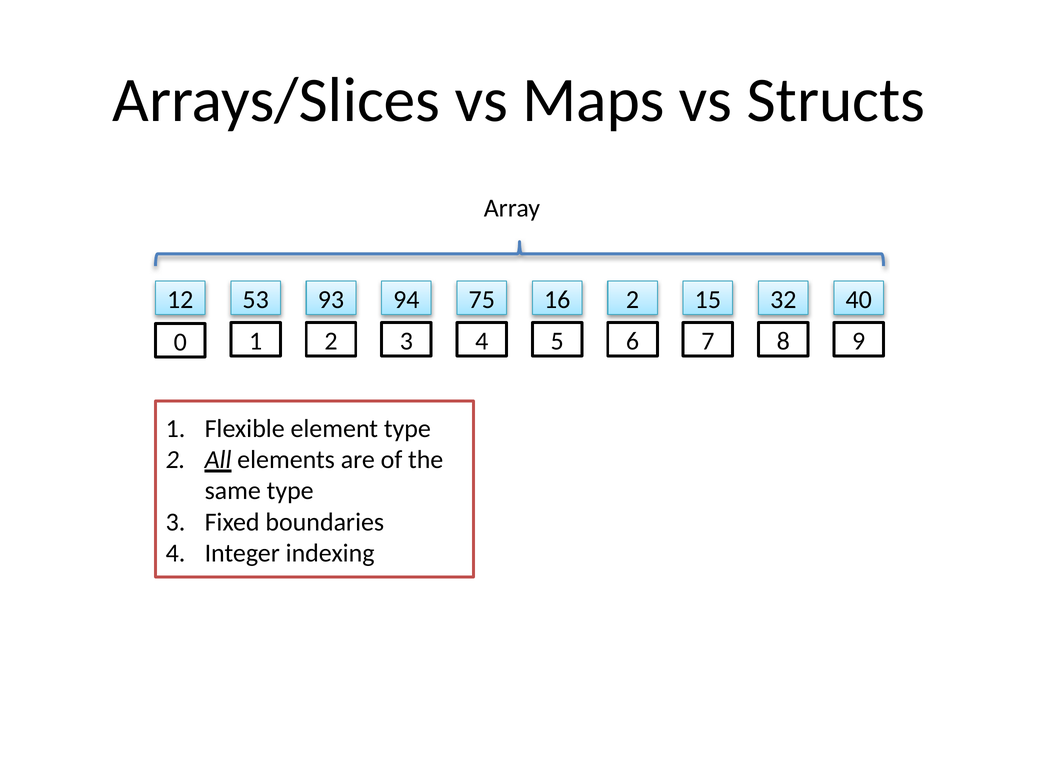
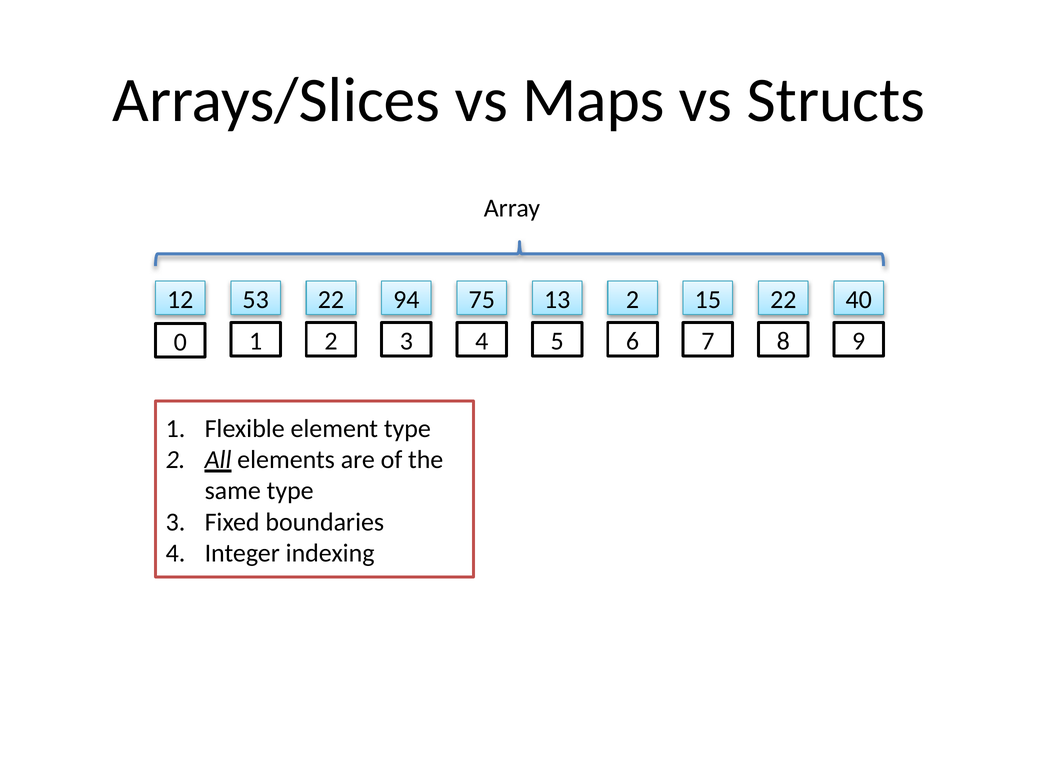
53 93: 93 -> 22 (331, 300)
16: 16 -> 13 (557, 300)
15 32: 32 -> 22 (783, 300)
